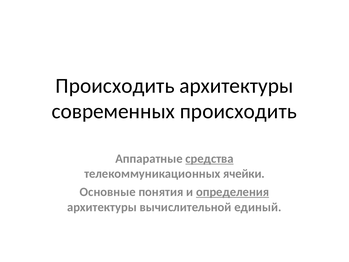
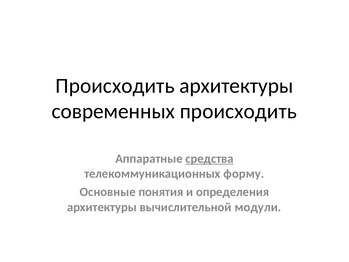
ячейки: ячейки -> форму (244, 174)
определения underline: present -> none (233, 192)
единый: единый -> модули (258, 207)
